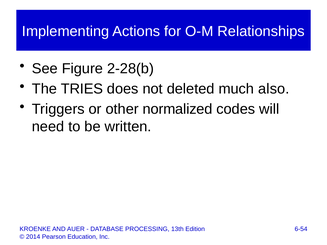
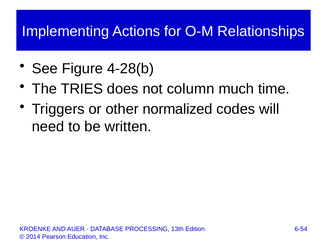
2-28(b: 2-28(b -> 4-28(b (130, 69)
deleted: deleted -> column (191, 89)
also: also -> time (274, 89)
